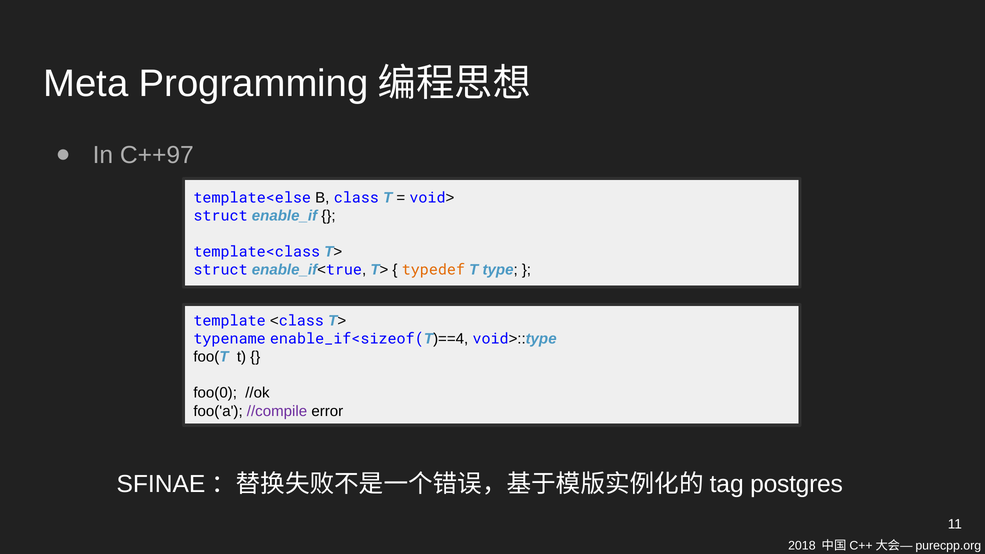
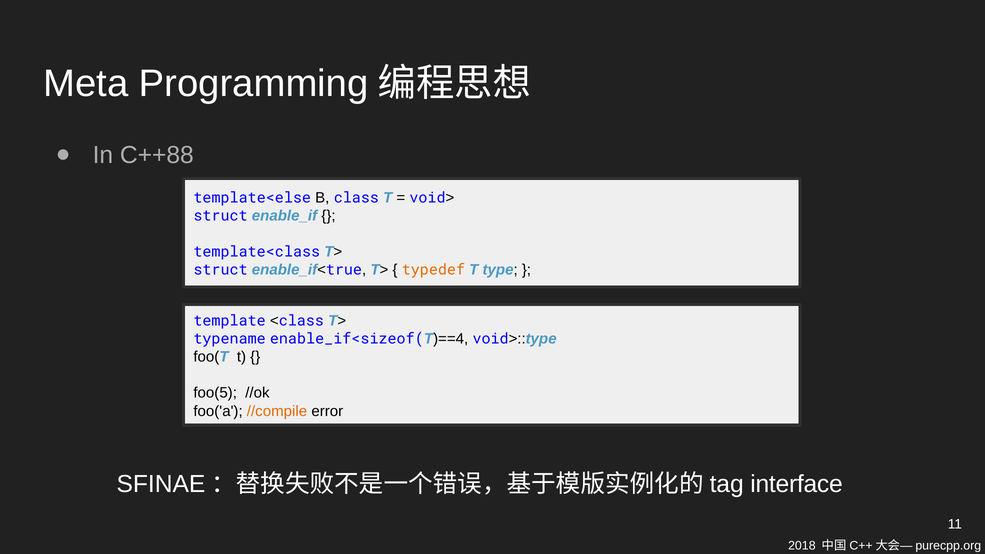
C++97: C++97 -> C++88 (157, 155)
foo(0: foo(0 -> foo(5 (215, 393)
//compile colour: purple -> orange (277, 411)
postgres: postgres -> interface (797, 484)
